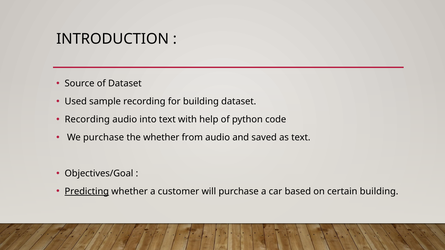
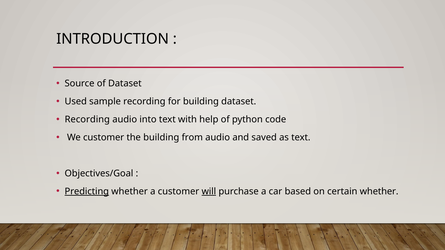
We purchase: purchase -> customer (104, 138)
the whether: whether -> building (161, 138)
will underline: none -> present (209, 192)
certain building: building -> whether (379, 192)
